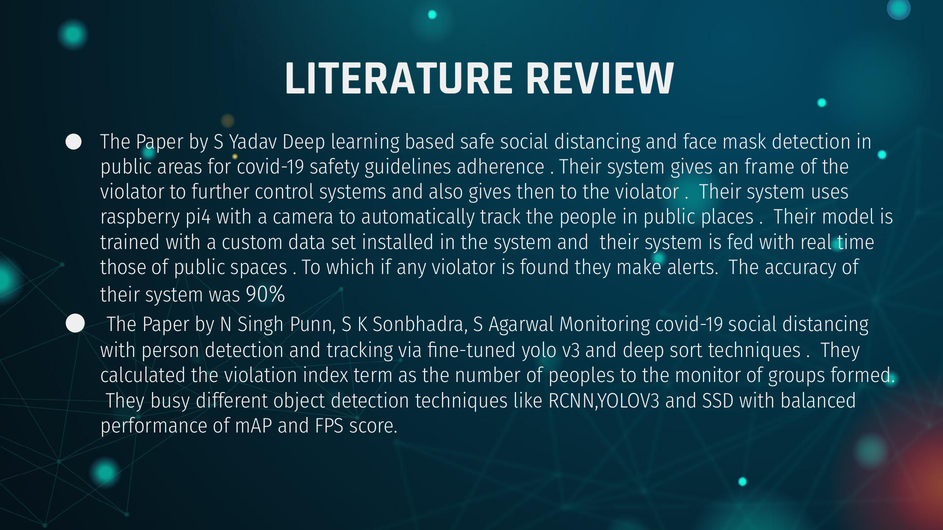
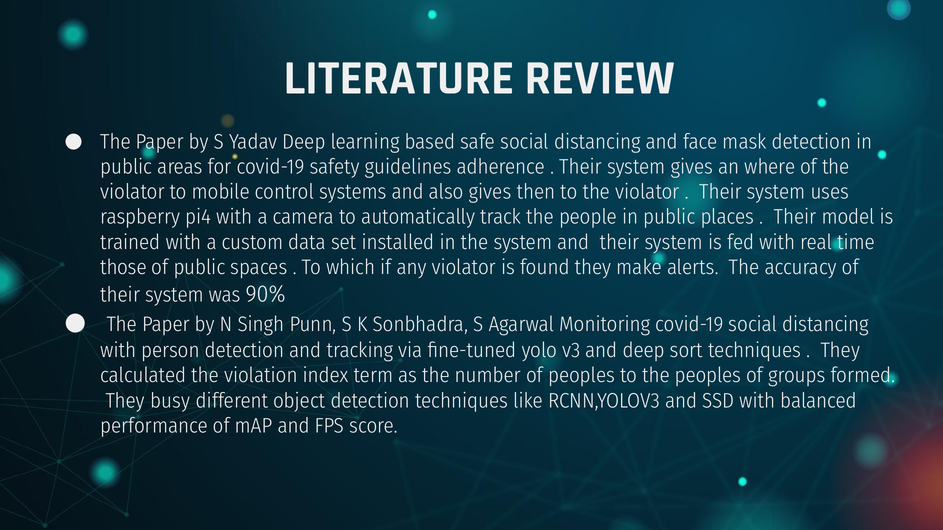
frame: frame -> where (770, 167)
further: further -> mobile (221, 192)
the monitor: monitor -> peoples (708, 376)
